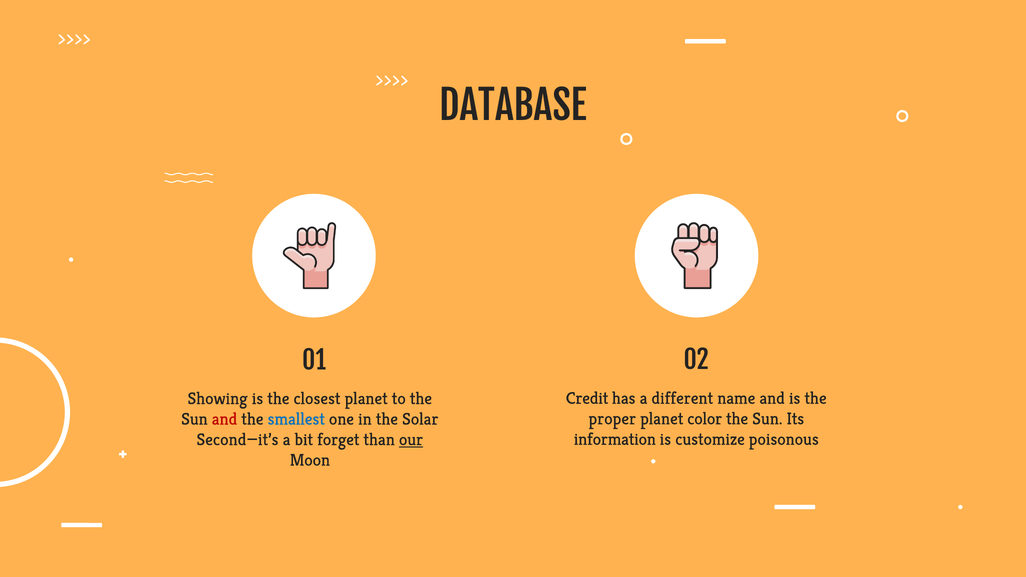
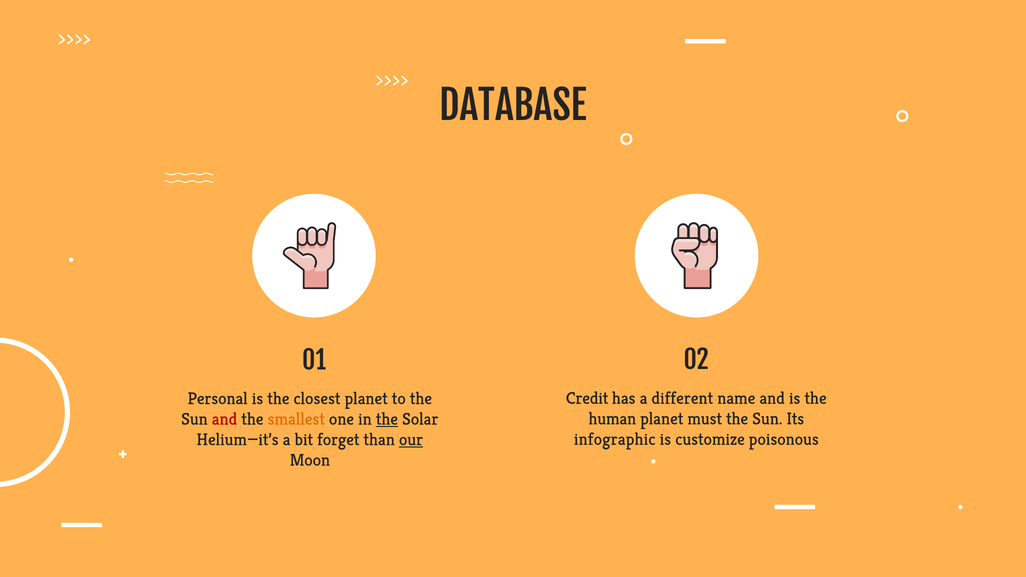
Showing: Showing -> Personal (218, 399)
proper: proper -> human (612, 419)
color: color -> must (705, 419)
smallest colour: blue -> orange (296, 419)
the underline: none -> present (387, 419)
information: information -> infographic (615, 439)
Second—it’s: Second—it’s -> Helium—it’s (238, 440)
